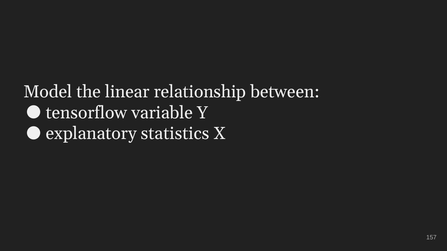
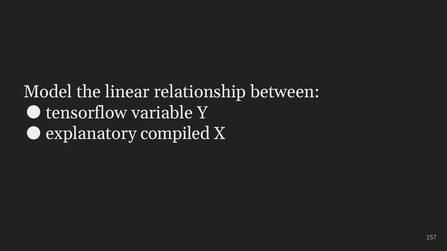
statistics: statistics -> compiled (175, 134)
